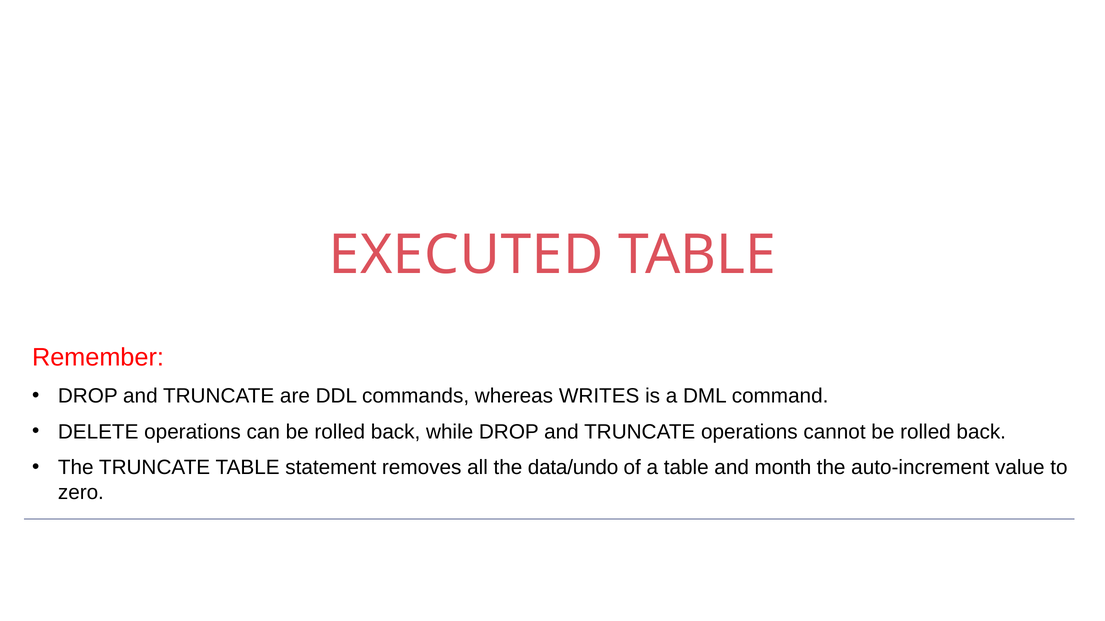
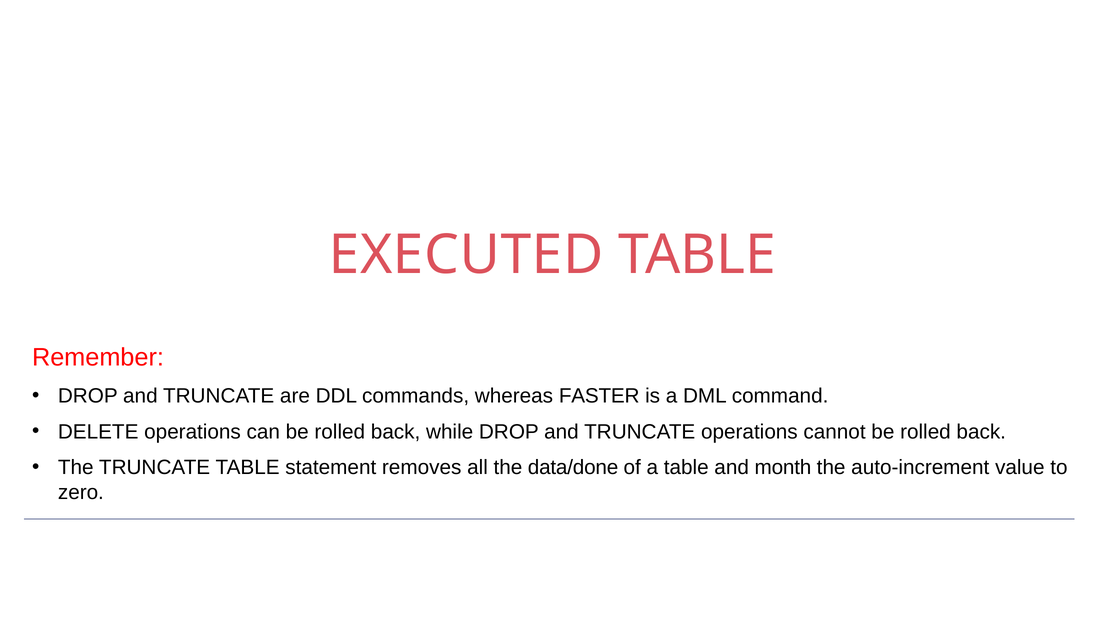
WRITES: WRITES -> FASTER (599, 396)
data/undo: data/undo -> data/done (573, 468)
